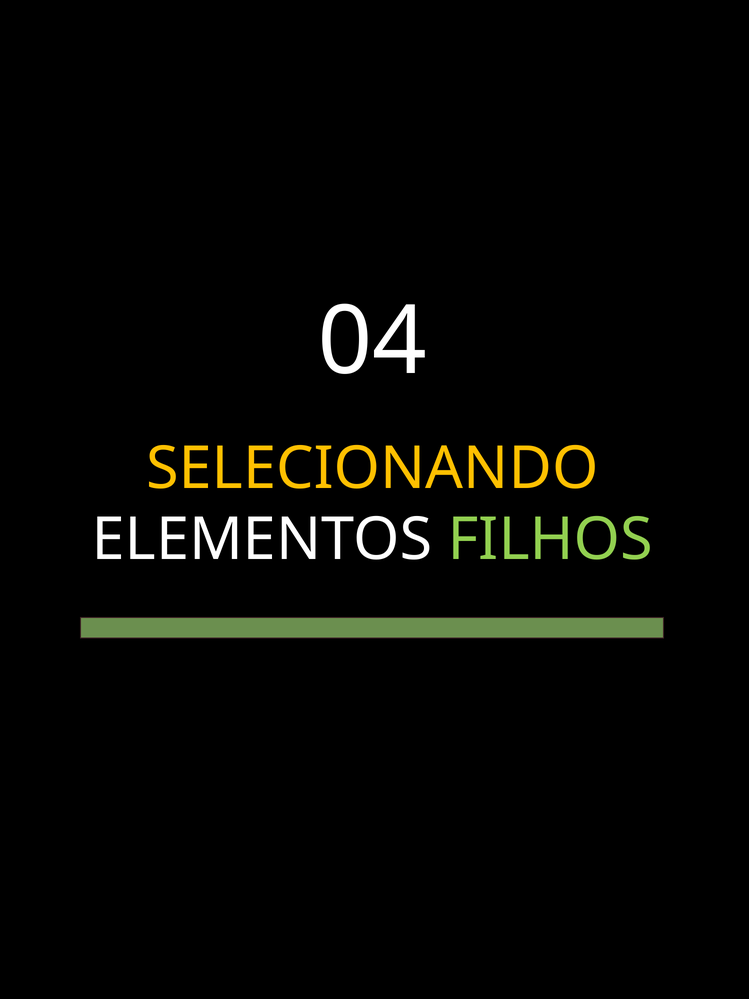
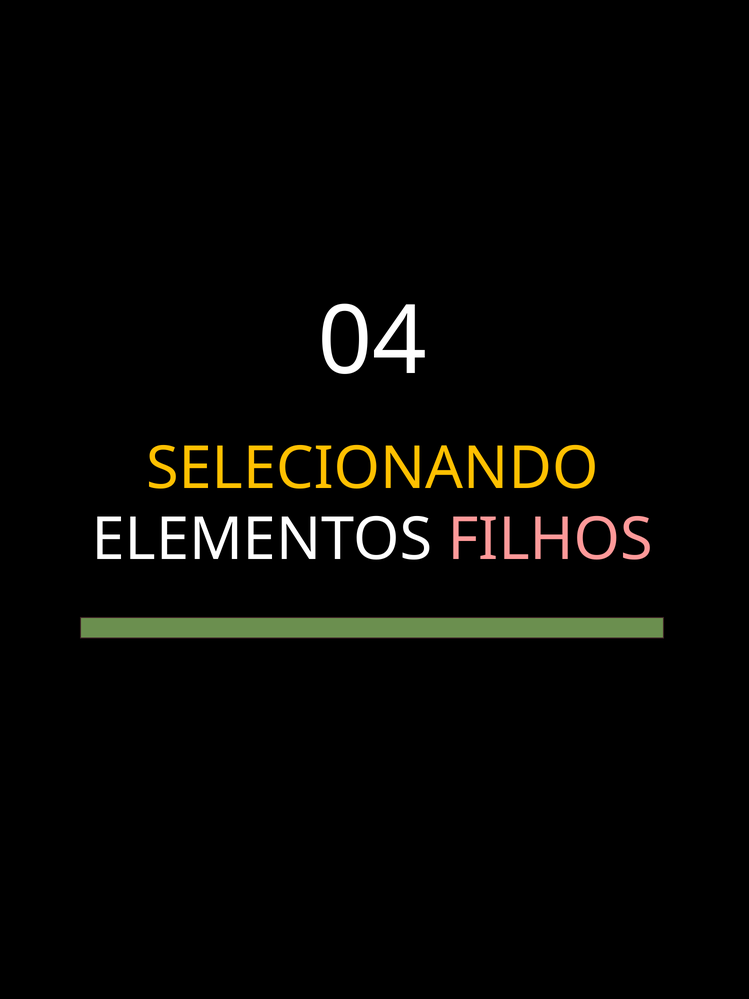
FILHOS colour: light green -> pink (550, 540)
